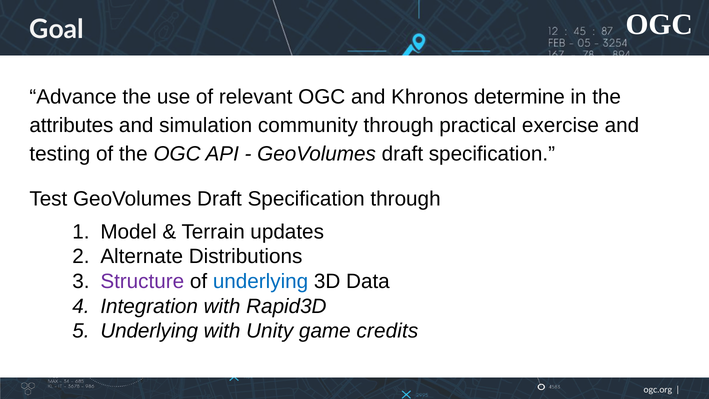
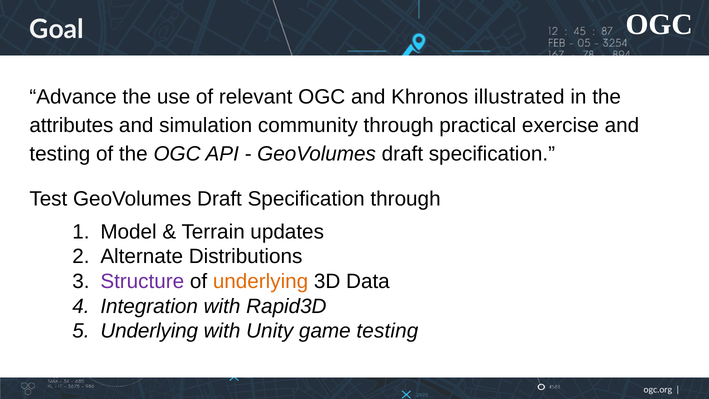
determine: determine -> illustrated (519, 97)
underlying colour: blue -> orange (261, 281)
game credits: credits -> testing (387, 331)
